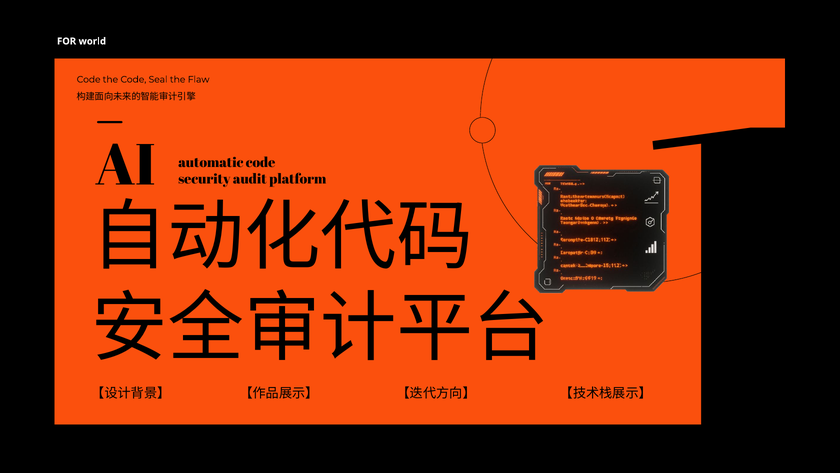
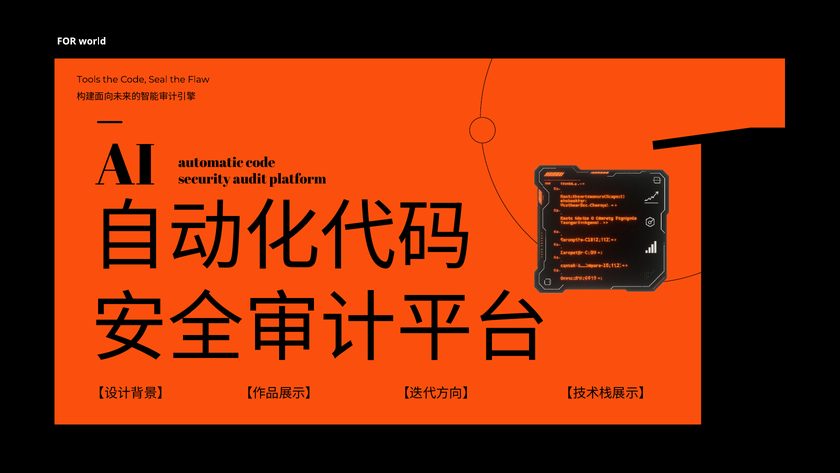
Code: Code -> Tools (89, 79)
